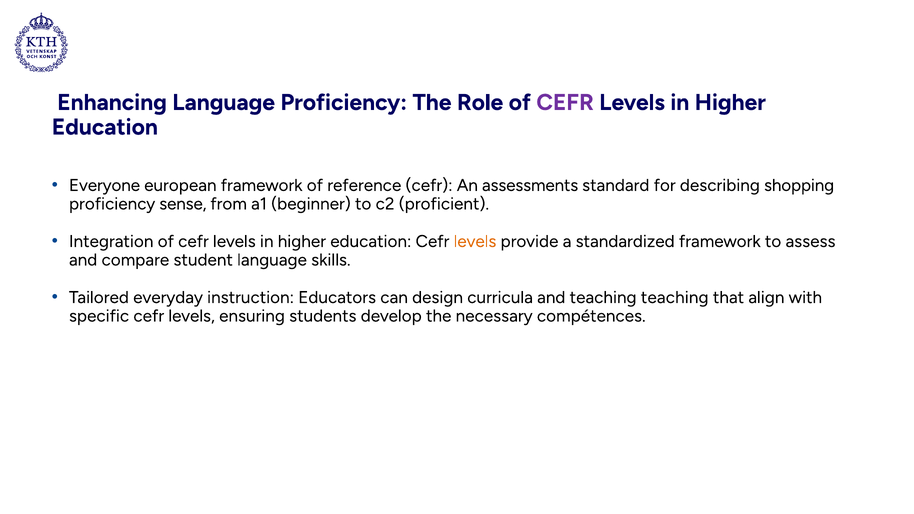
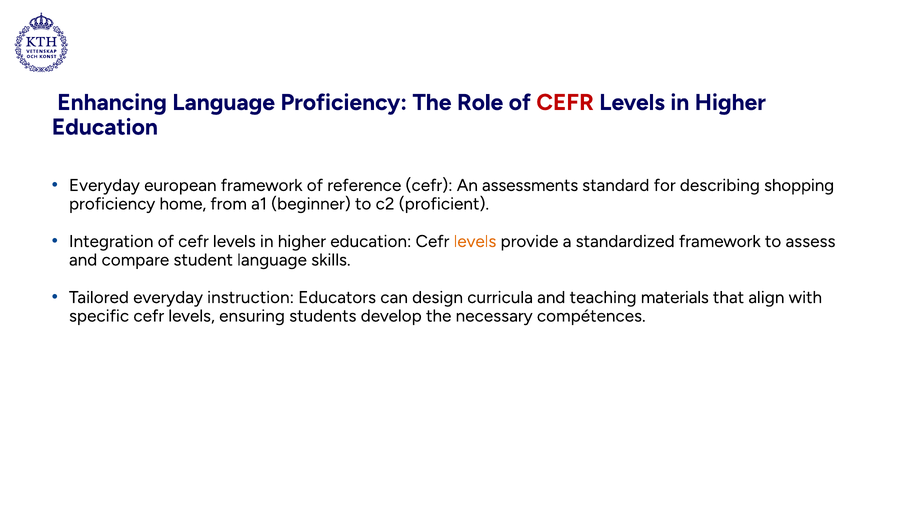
CEFR colour: purple -> red (565, 102)
Everyone: Everyone -> Everyday (104, 185)
sense: sense -> home (183, 204)
teaching teaching: teaching -> materials (675, 298)
